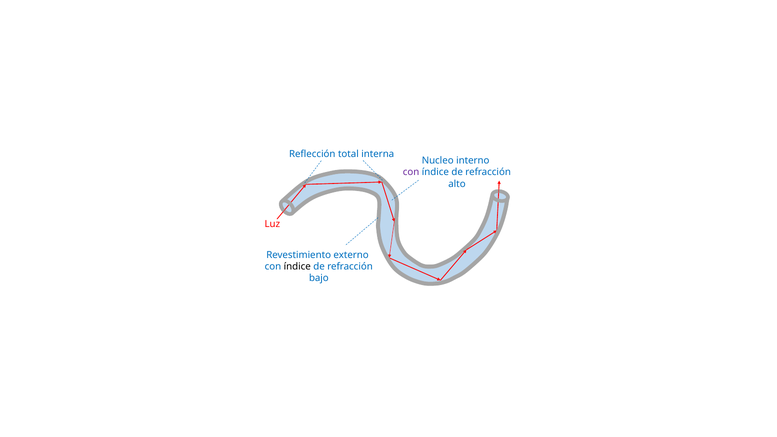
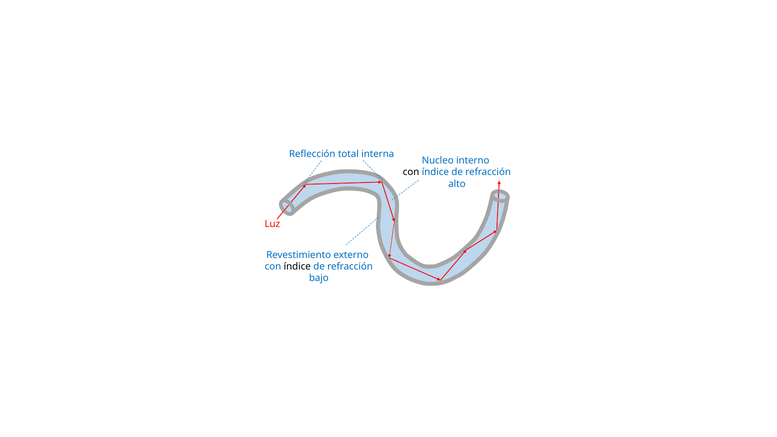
con colour: purple -> black (411, 172)
